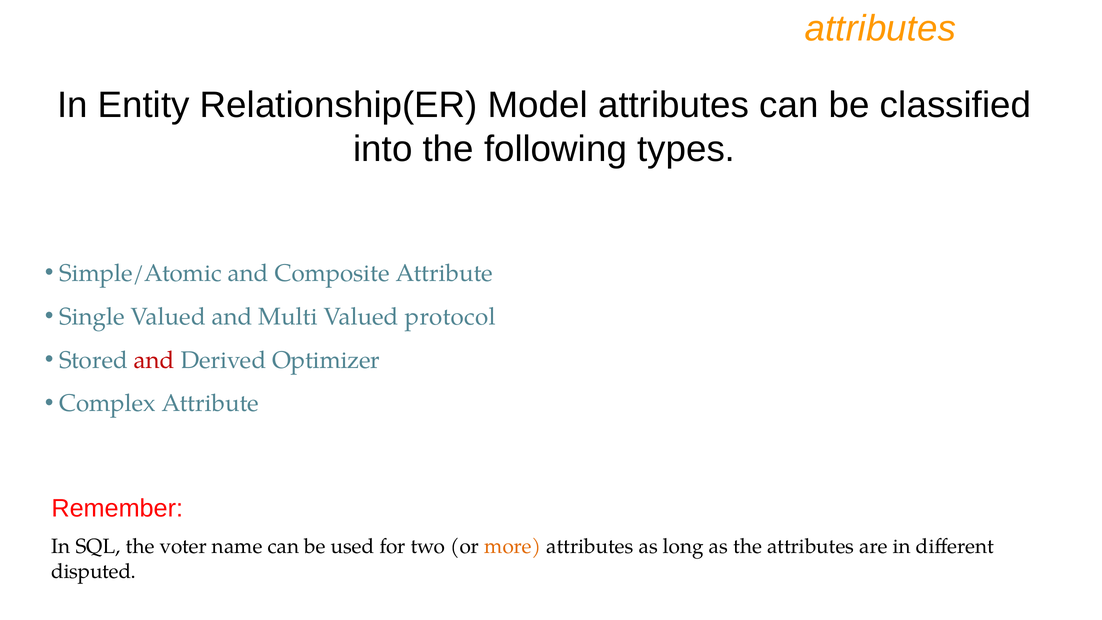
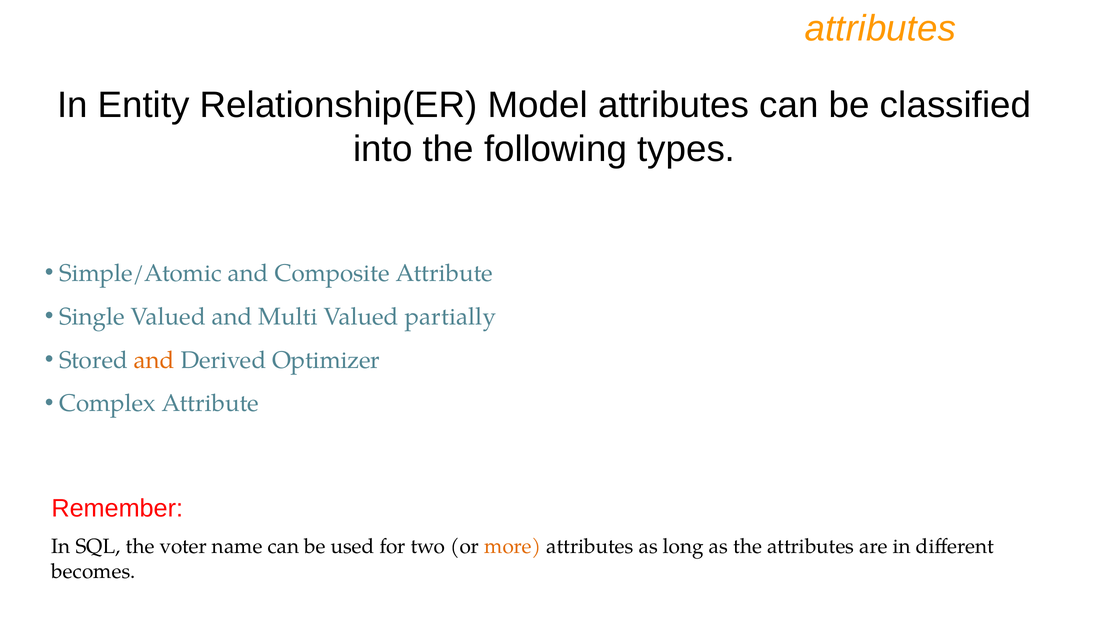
protocol: protocol -> partially (450, 317)
and colour: red -> orange (154, 360)
disputed: disputed -> becomes (94, 571)
